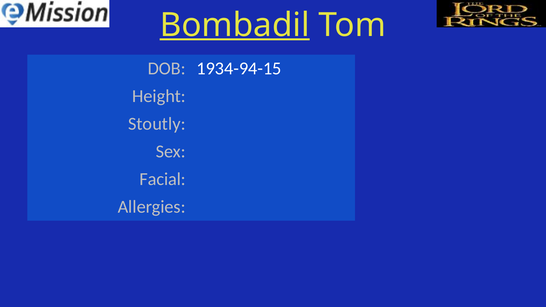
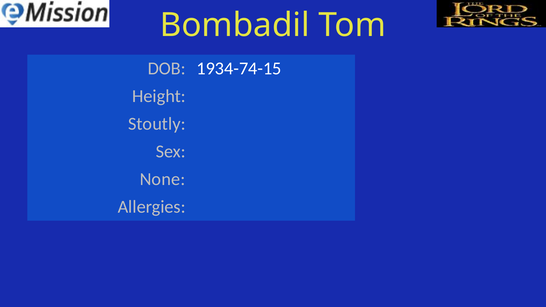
Bombadil underline: present -> none (235, 25)
1934-94-15: 1934-94-15 -> 1934-74-15 (239, 69)
Facial: Facial -> None (162, 179)
